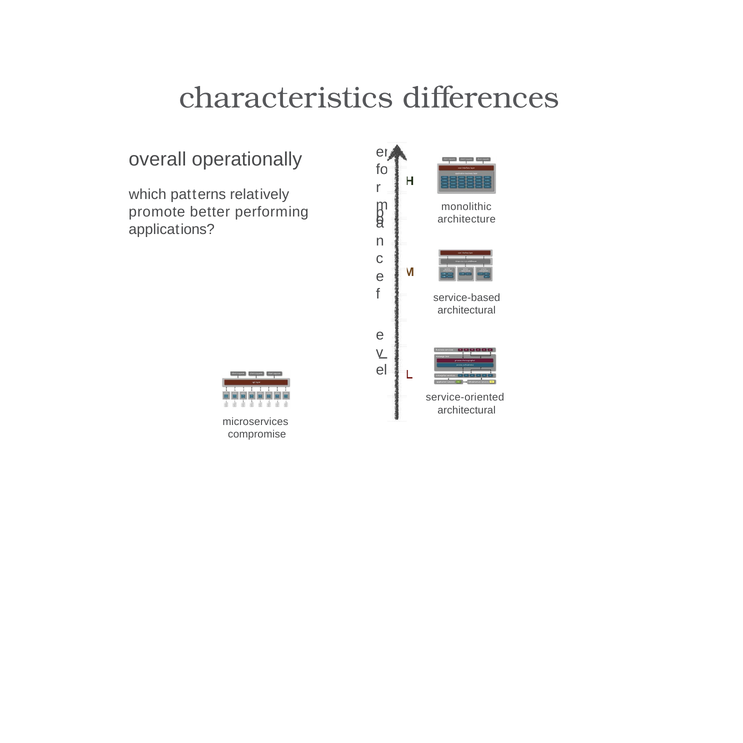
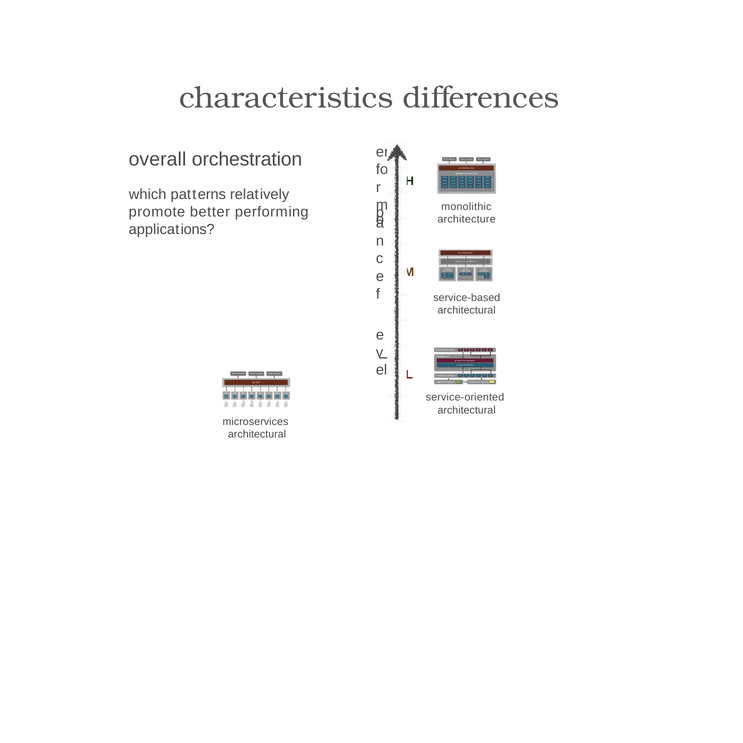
operationally: operationally -> orchestration (247, 159)
compromise: compromise -> architectural (257, 434)
